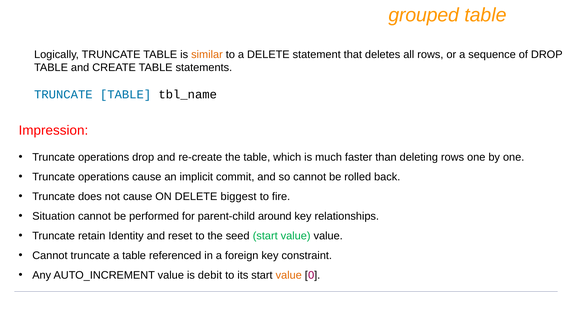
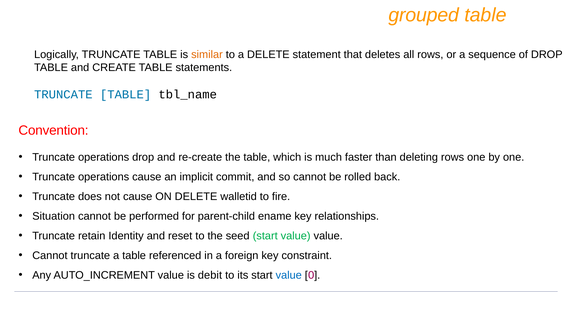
Impression: Impression -> Convention (54, 131)
biggest: biggest -> walletid (239, 197)
around: around -> ename (275, 216)
value colour: orange -> blue (289, 276)
